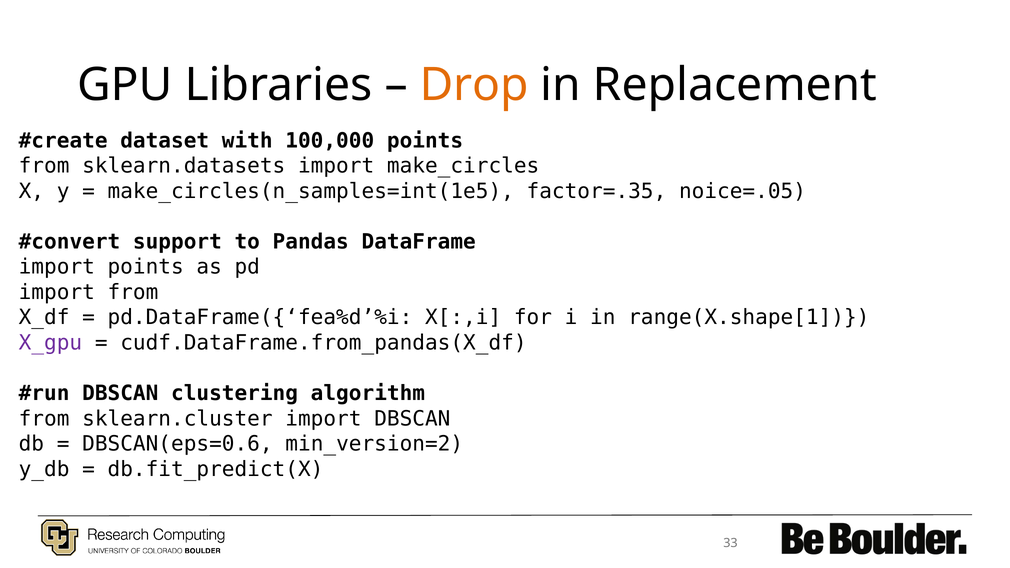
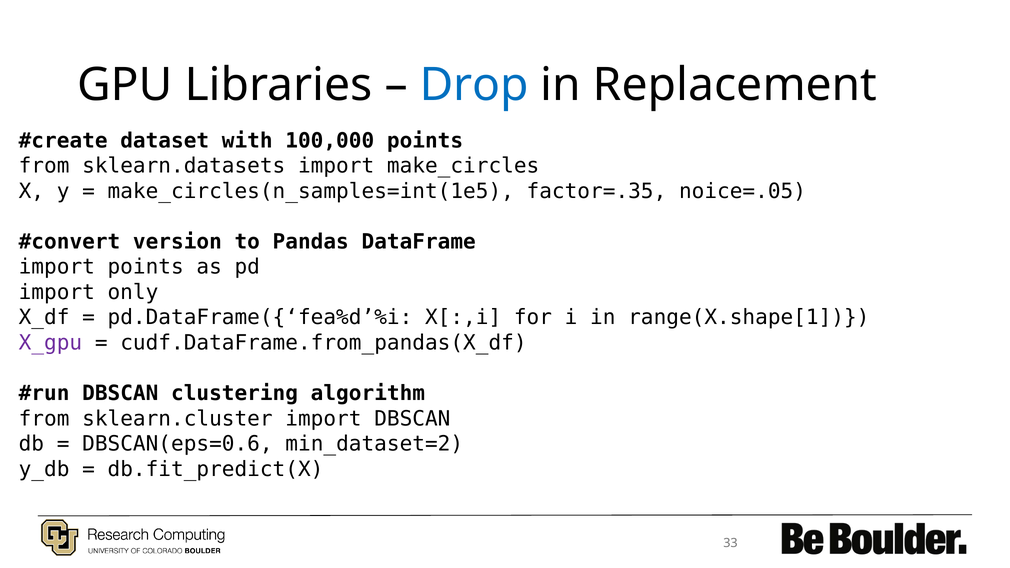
Drop colour: orange -> blue (474, 85)
support: support -> version (177, 242)
import from: from -> only (133, 292)
min_version=2: min_version=2 -> min_dataset=2 (374, 444)
